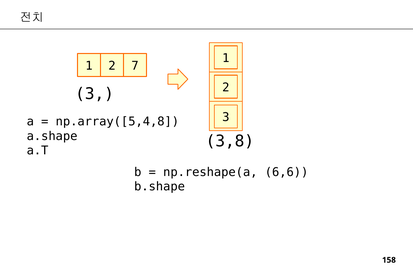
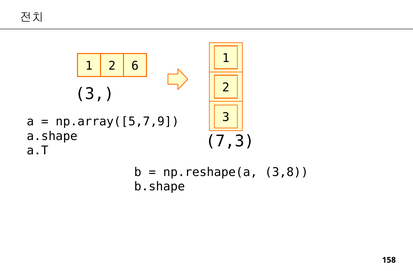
7: 7 -> 6 (135, 66)
np.array([5,4,8: np.array([5,4,8 -> np.array([5,7,9 (117, 122)
3,8: 3,8 -> 7,3 (230, 141)
6,6: 6,6 -> 3,8 (287, 172)
